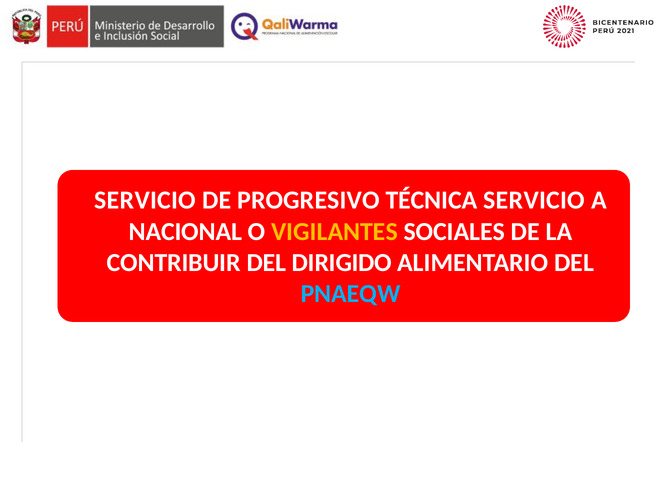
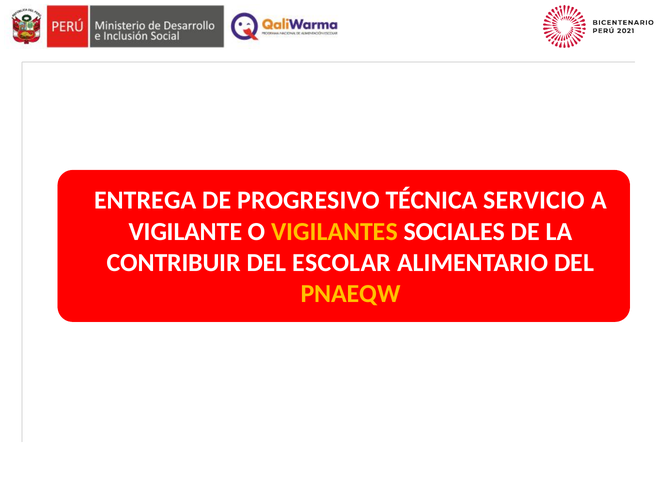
SERVICIO: SERVICIO -> ENTREGA (145, 200)
NACIONAL: NACIONAL -> VIGILANTE (185, 231)
DIRIGIDO: DIRIGIDO -> ESCOLAR (342, 262)
PNAEQW colour: light blue -> yellow (351, 293)
